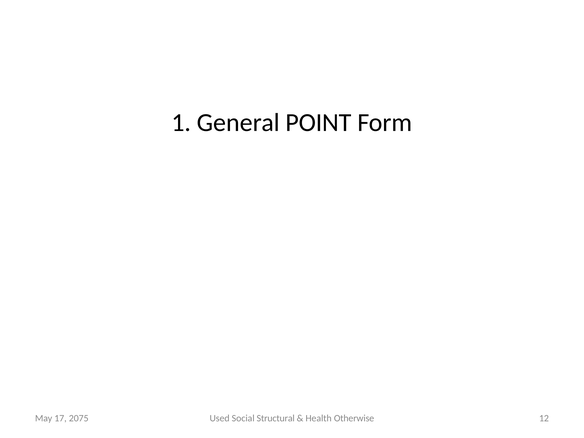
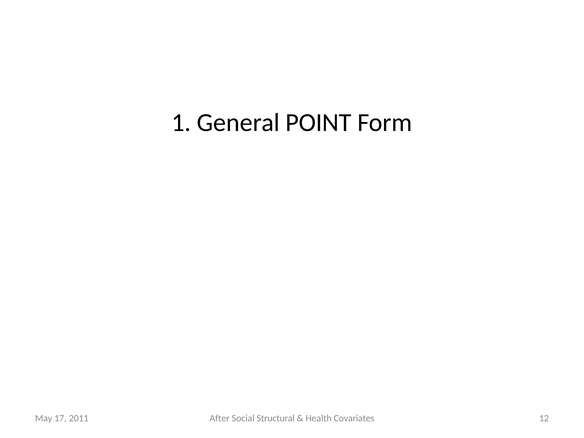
Used: Used -> After (220, 418)
Otherwise: Otherwise -> Covariates (354, 418)
2075: 2075 -> 2011 (79, 418)
